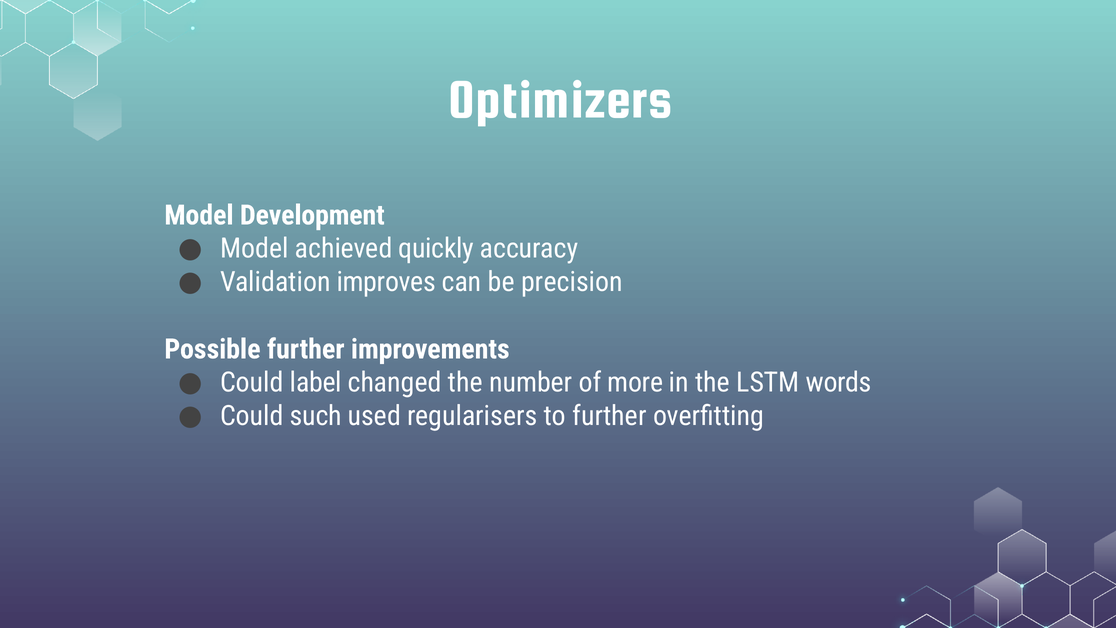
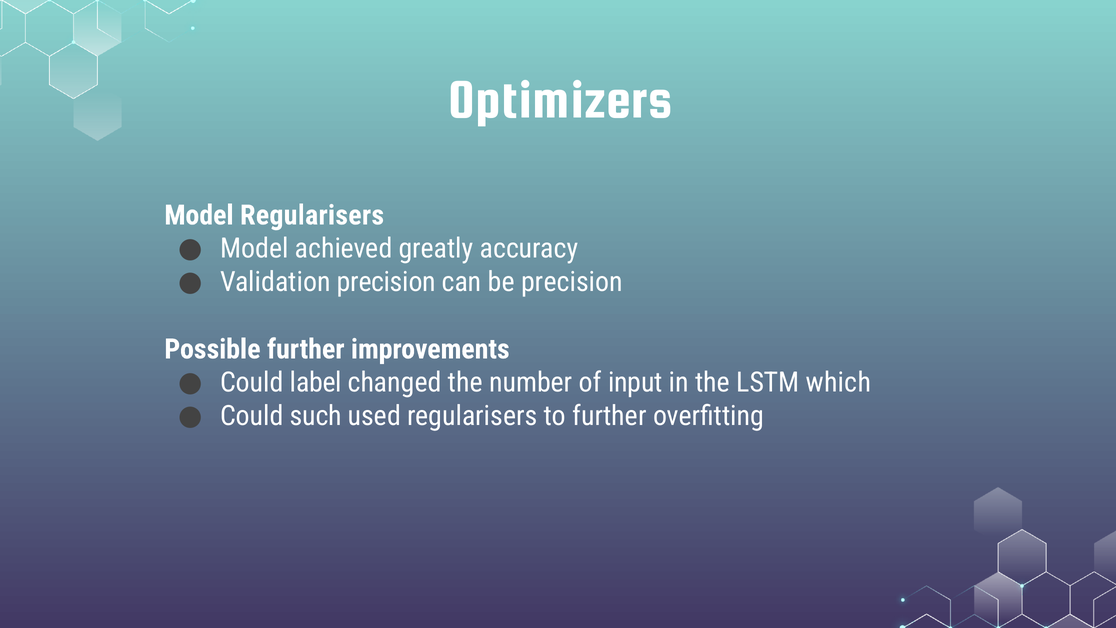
Model Development: Development -> Regularisers (312, 215)
quickly: quickly -> greatly (436, 249)
Validation improves: improves -> precision (386, 282)
more: more -> input (635, 383)
words: words -> which (838, 383)
